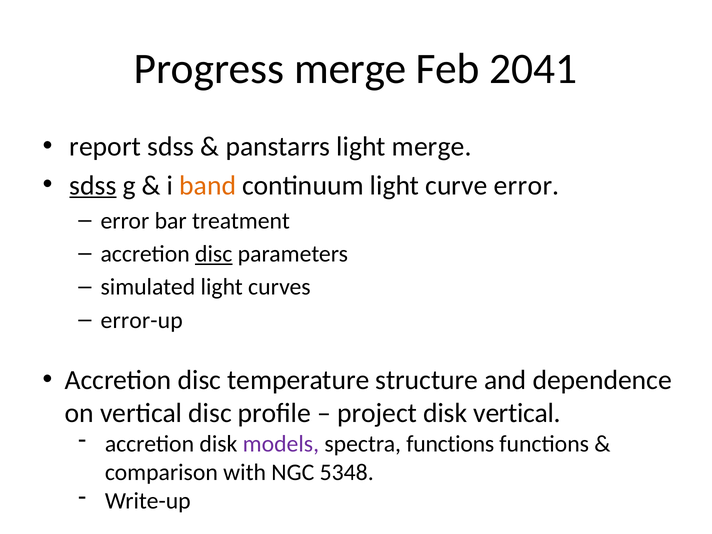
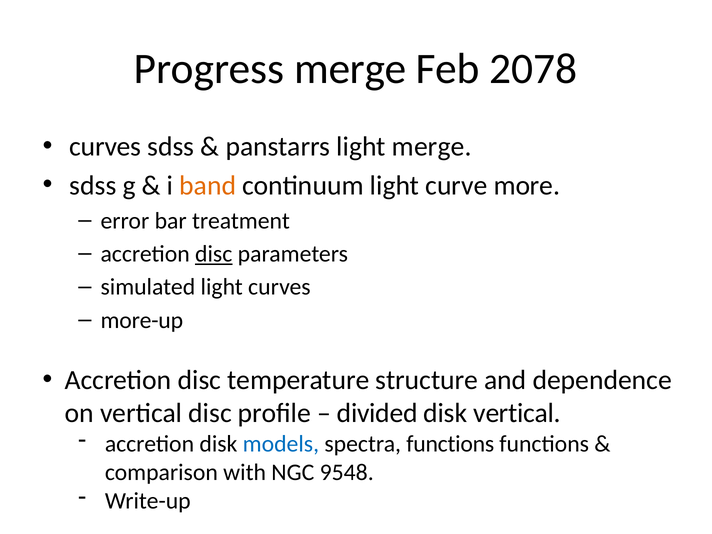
2041: 2041 -> 2078 (533, 69)
report: report -> curves (105, 147)
sdss underline: present -> none (93, 185)
curve error: error -> more (527, 185)
error-up: error-up -> more-up (142, 320)
project: project -> divided (377, 413)
models colour: purple -> blue (281, 444)
5348: 5348 -> 9548 (347, 472)
